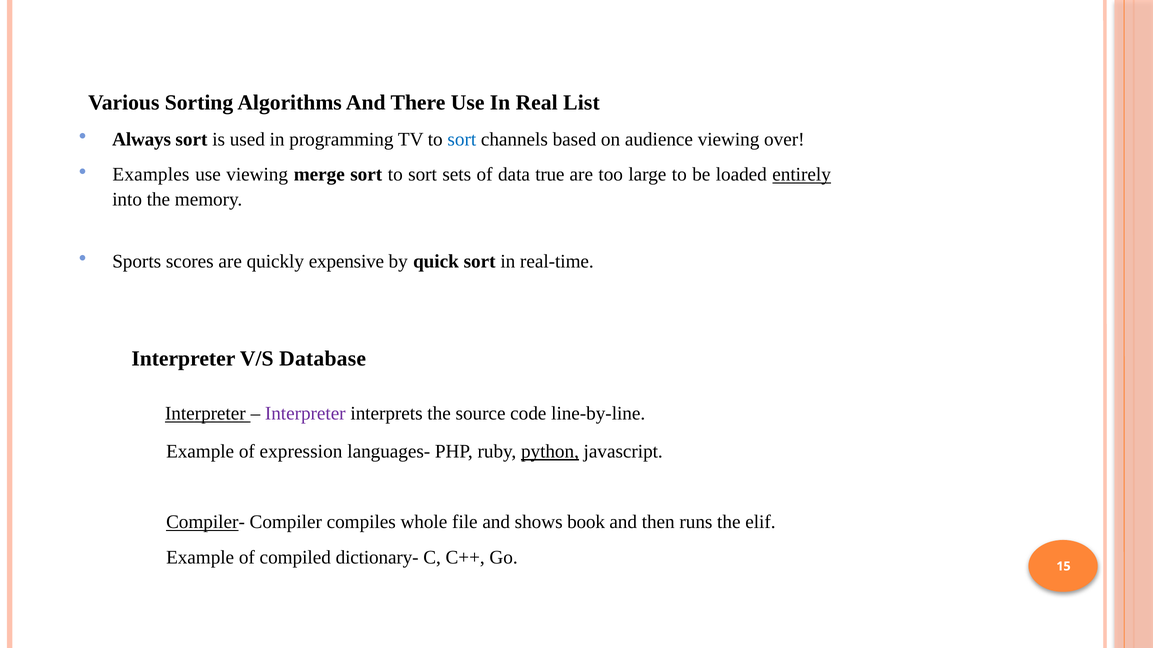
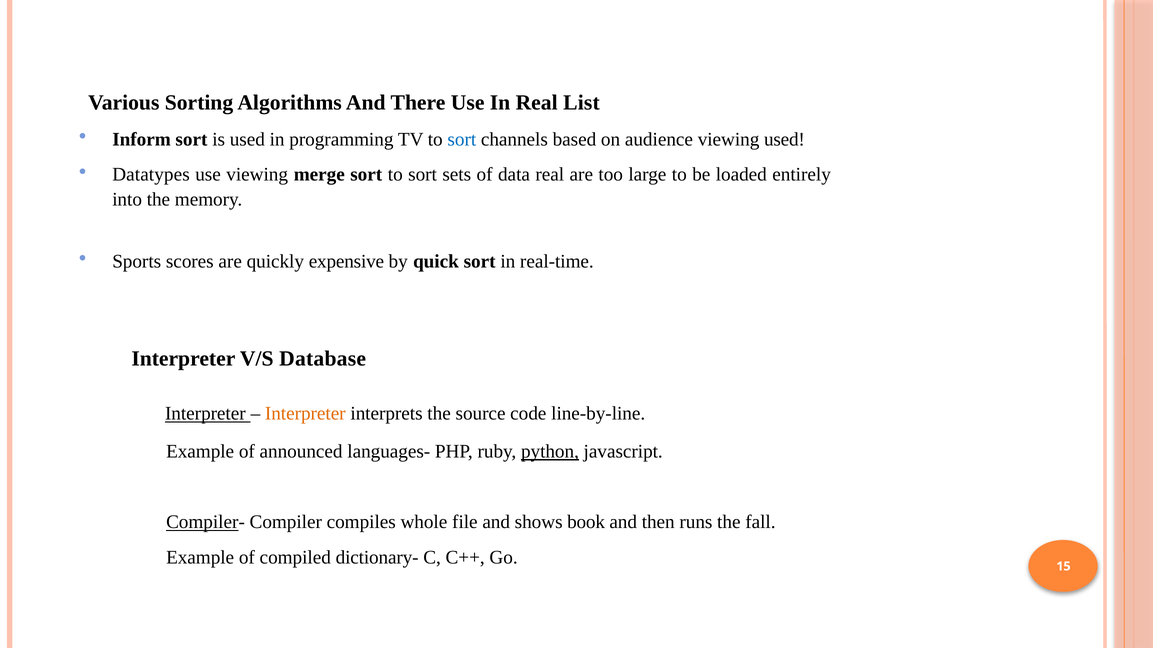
Always: Always -> Inform (142, 139)
viewing over: over -> used (784, 139)
Examples: Examples -> Datatypes (151, 175)
data true: true -> real (550, 175)
entirely underline: present -> none (802, 175)
Interpreter colour: purple -> orange (305, 414)
expression: expression -> announced (301, 452)
elif: elif -> fall (760, 523)
